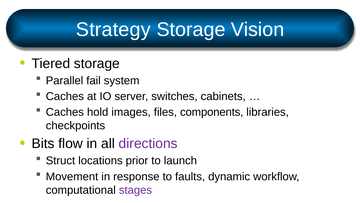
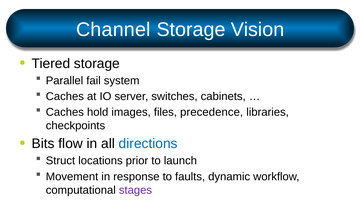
Strategy: Strategy -> Channel (113, 29)
components: components -> precedence (212, 112)
directions colour: purple -> blue (148, 143)
